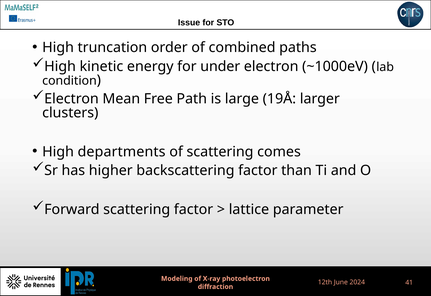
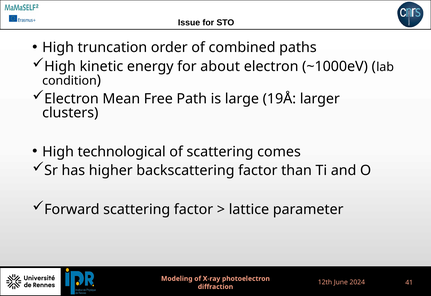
under: under -> about (220, 66)
departments: departments -> technological (122, 152)
